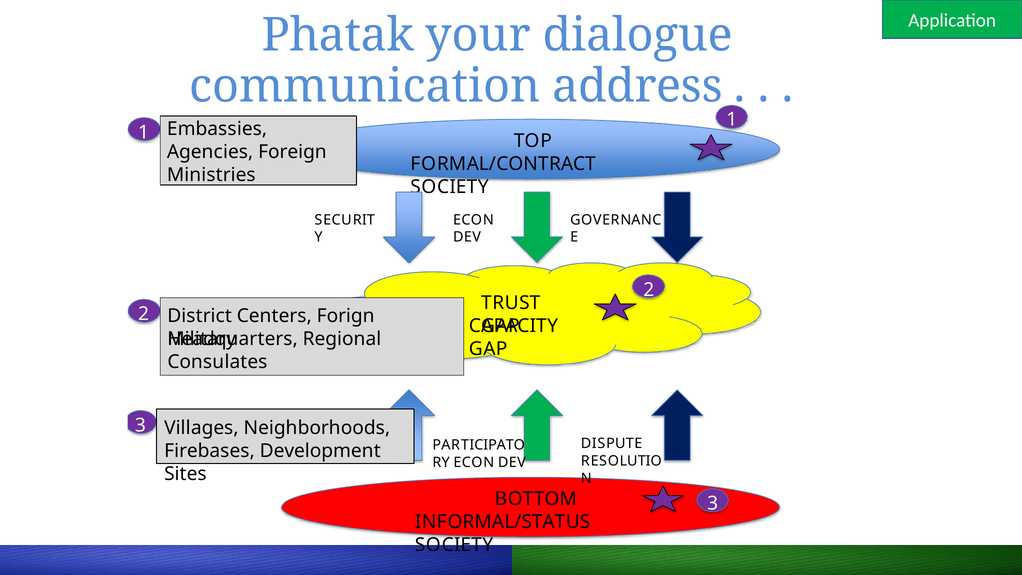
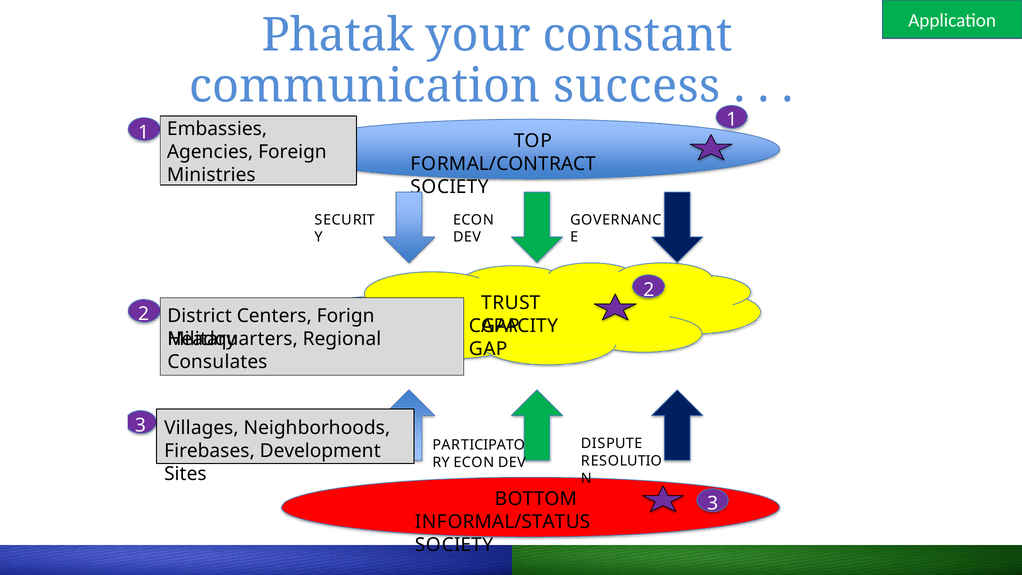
dialogue: dialogue -> constant (638, 35)
address: address -> success (637, 86)
